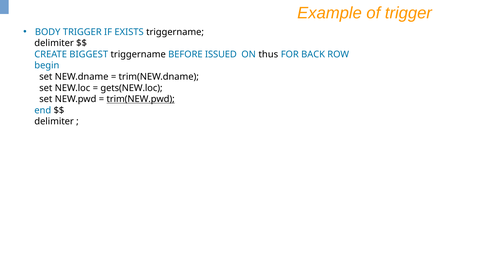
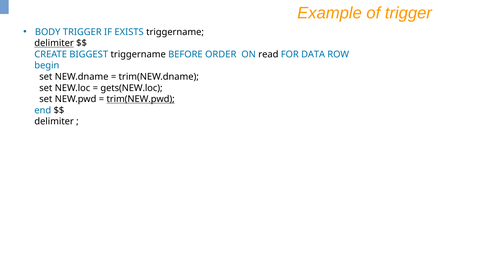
delimiter underline: none -> present (54, 43)
ISSUED: ISSUED -> ORDER (221, 54)
thus: thus -> read (268, 54)
BACK: BACK -> DATA (313, 54)
